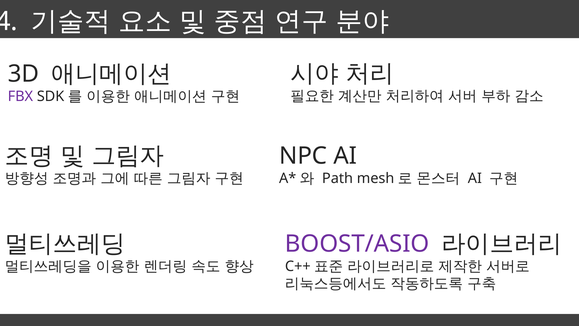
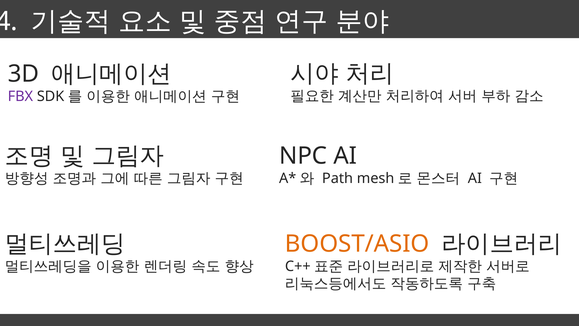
BOOST/ASIO colour: purple -> orange (357, 244)
